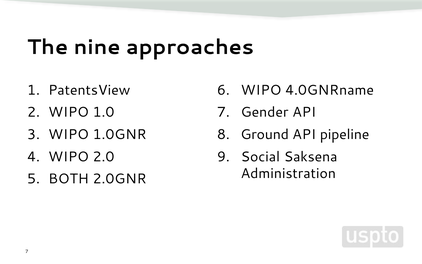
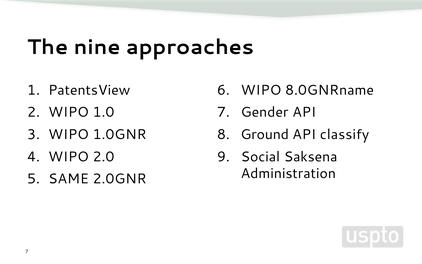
4.0GNRname: 4.0GNRname -> 8.0GNRname (330, 90)
pipeline: pipeline -> classify (345, 134)
BOTH: BOTH -> SAME (68, 179)
